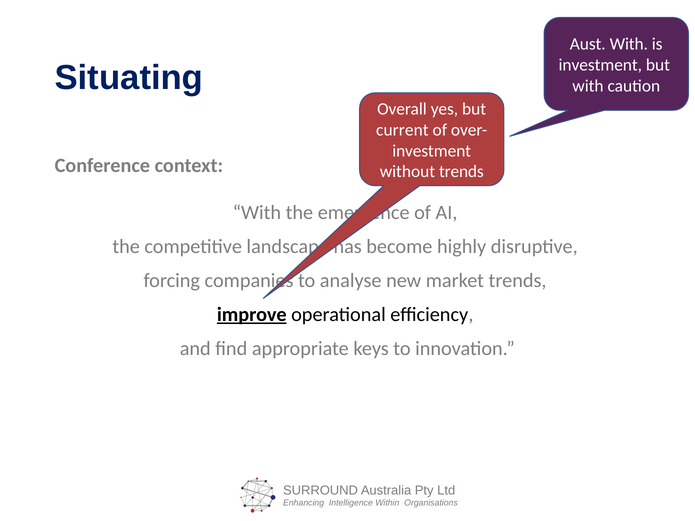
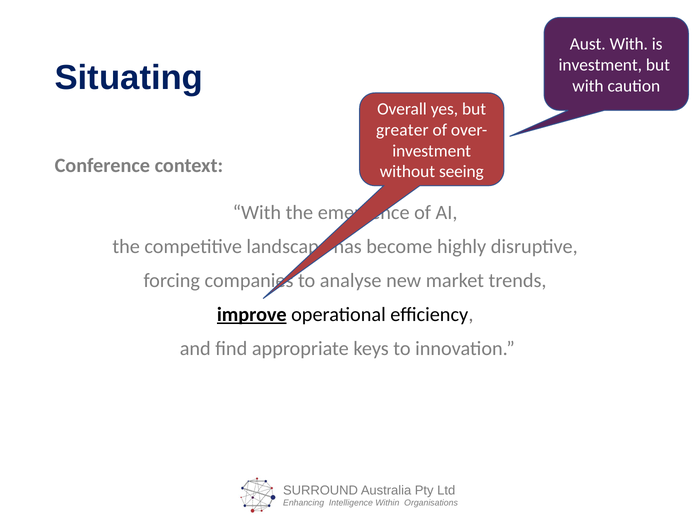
current: current -> greater (402, 130)
without trends: trends -> seeing (461, 172)
